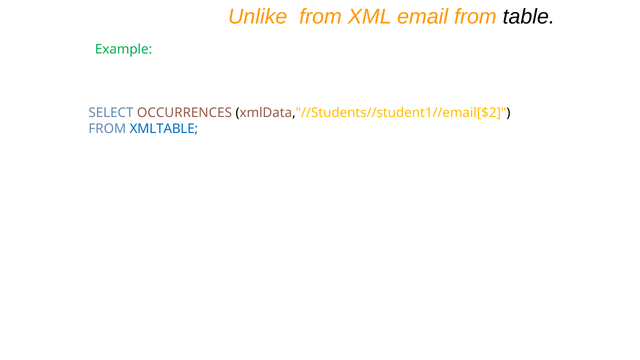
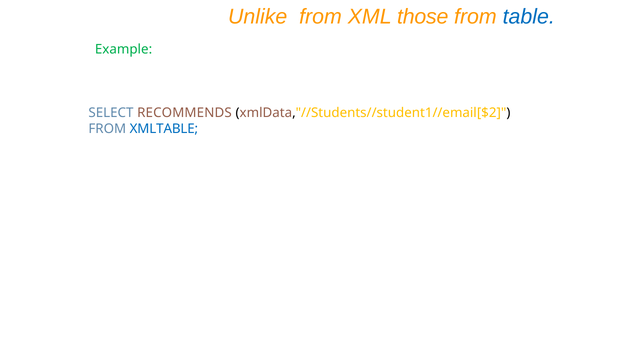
email: email -> those (423, 17)
table colour: black -> blue (529, 17)
OCCURRENCES: OCCURRENCES -> RECOMMENDS (184, 113)
